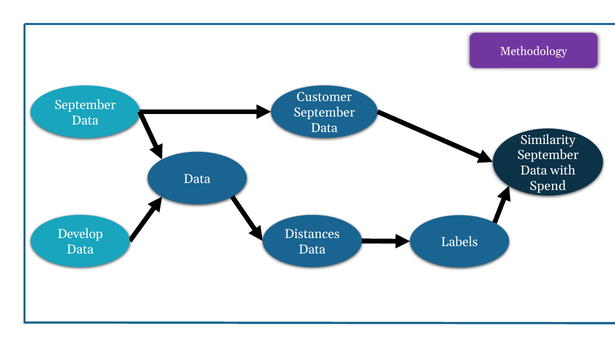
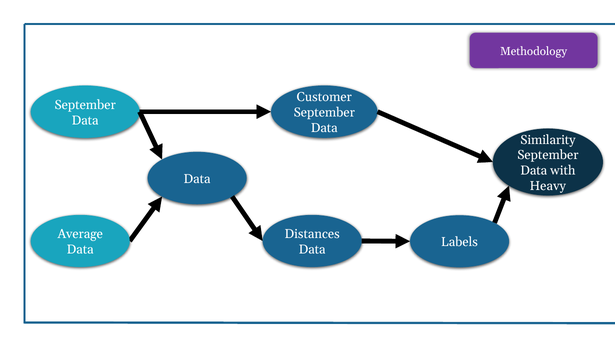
Spend: Spend -> Heavy (548, 186)
Develop: Develop -> Average (80, 234)
